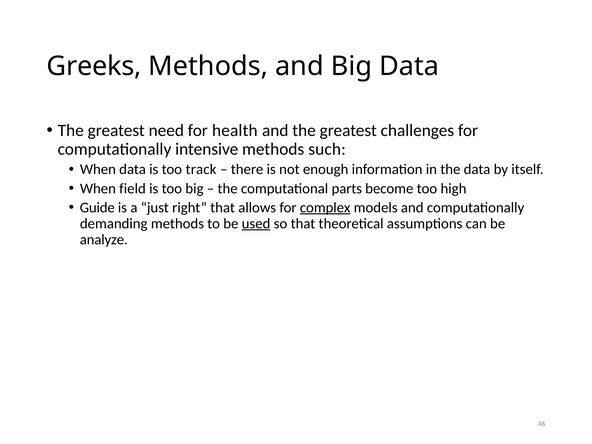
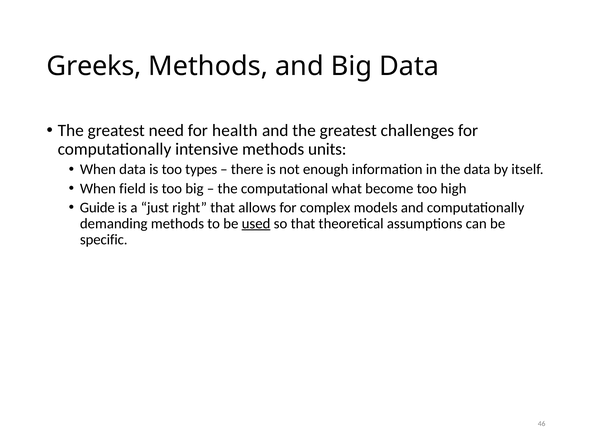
such: such -> units (327, 149)
track: track -> types (201, 169)
parts: parts -> what (347, 188)
complex underline: present -> none (325, 208)
analyze: analyze -> specific (104, 240)
